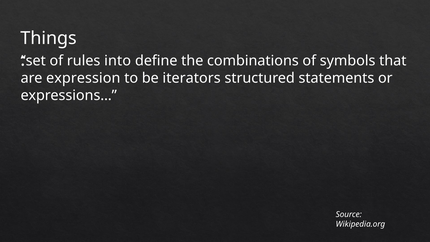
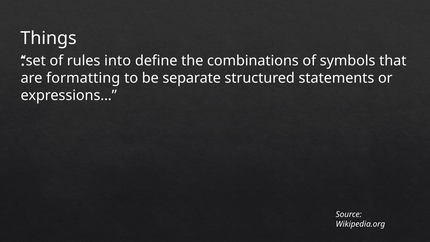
expression: expression -> formatting (83, 78)
iterators: iterators -> separate (192, 78)
